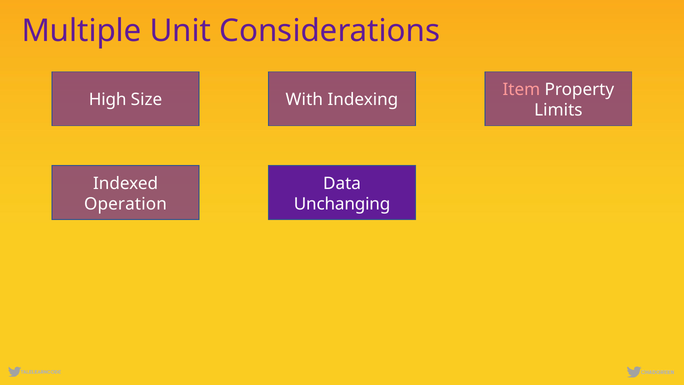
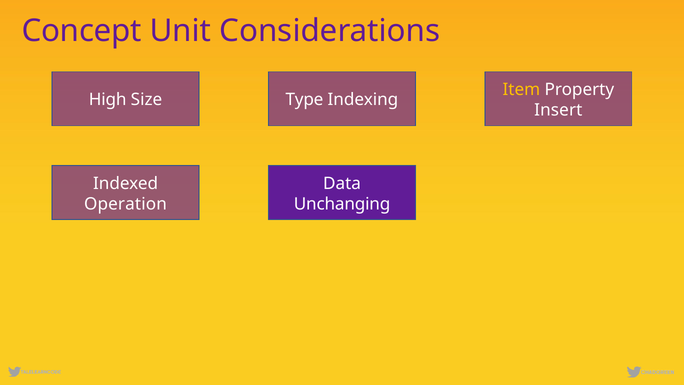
Multiple: Multiple -> Concept (82, 31)
Item colour: pink -> yellow (521, 90)
With: With -> Type (304, 100)
Limits: Limits -> Insert (558, 110)
